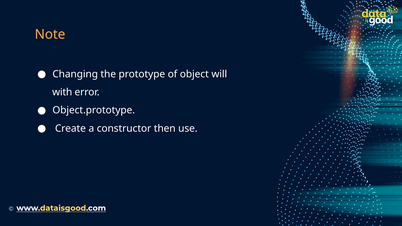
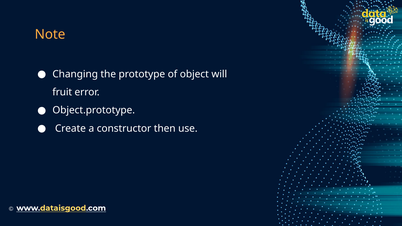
with: with -> fruit (62, 92)
